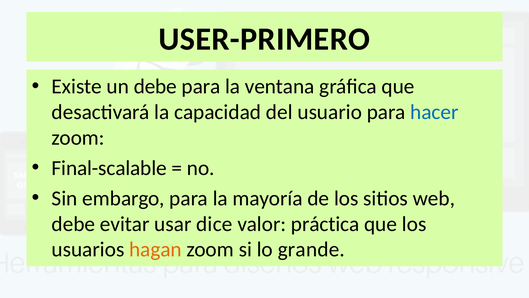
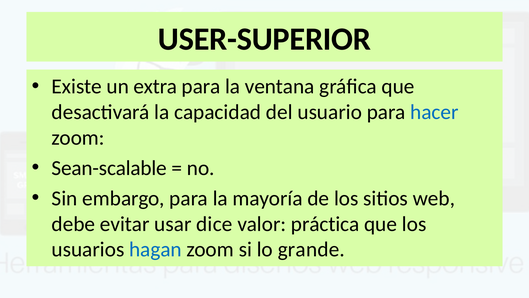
USER-PRIMERO: USER-PRIMERO -> USER-SUPERIOR (264, 39)
un debe: debe -> extra (155, 86)
Final-scalable: Final-scalable -> Sean-scalable (109, 168)
hagan colour: orange -> blue (155, 249)
